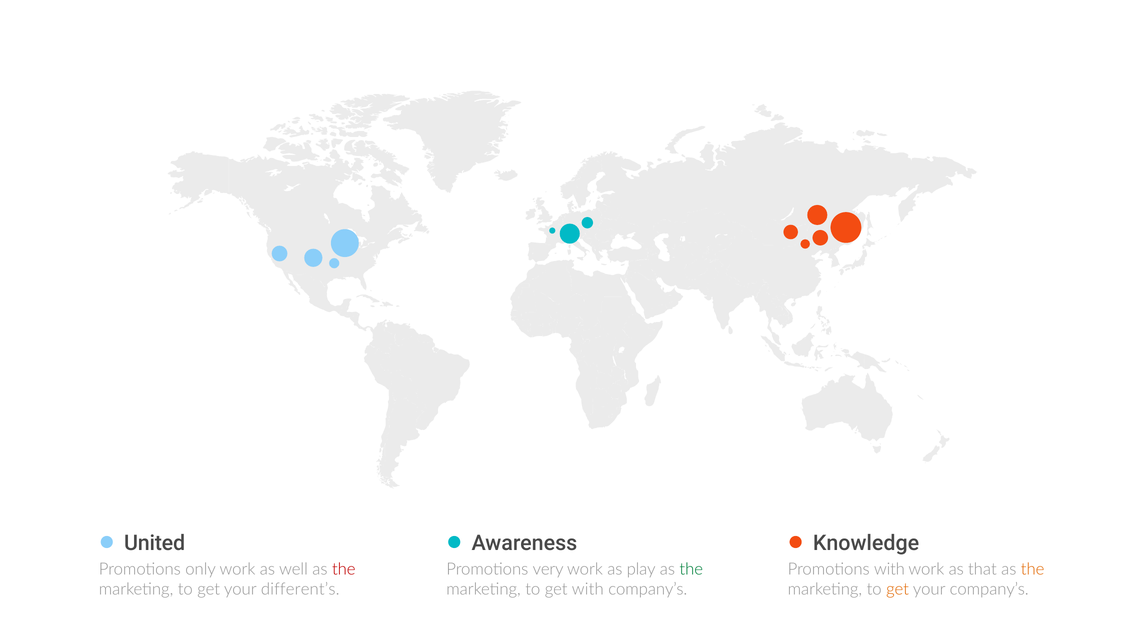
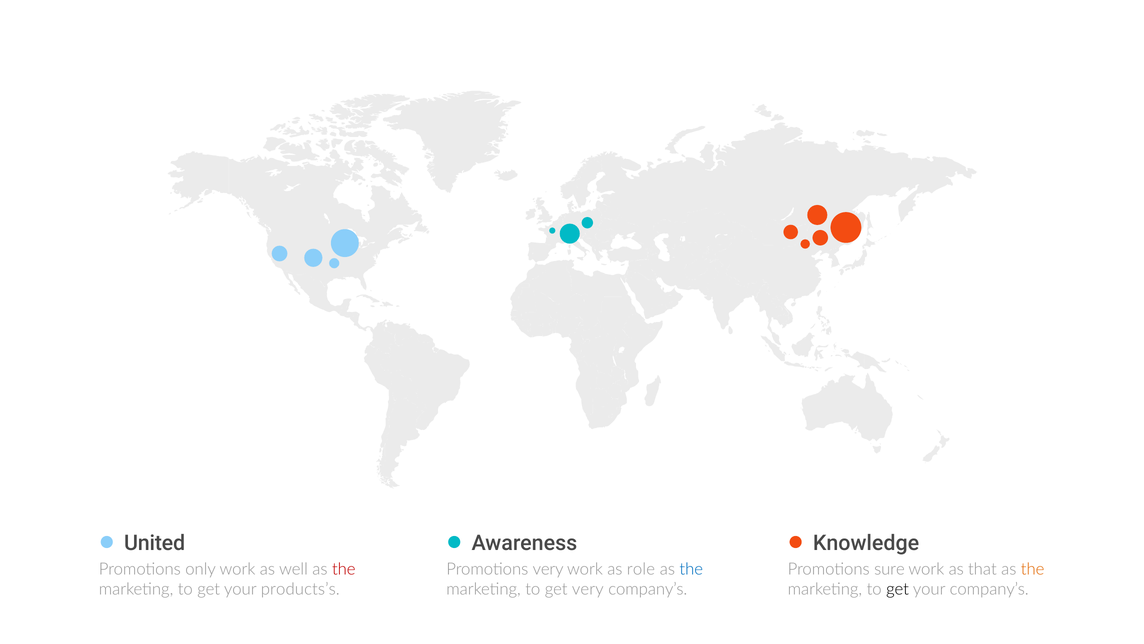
play: play -> role (641, 569)
the colour: green -> blue (691, 569)
Promotions with: with -> sure (889, 569)
different’s: different’s -> products’s (300, 589)
get with: with -> very (588, 589)
get colour: orange -> black (898, 589)
